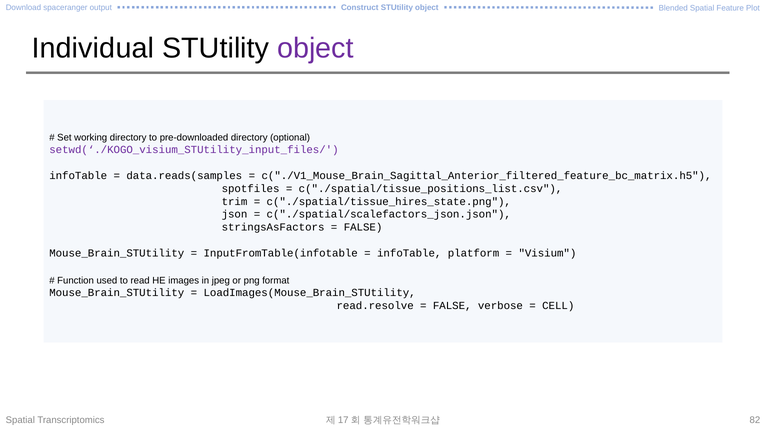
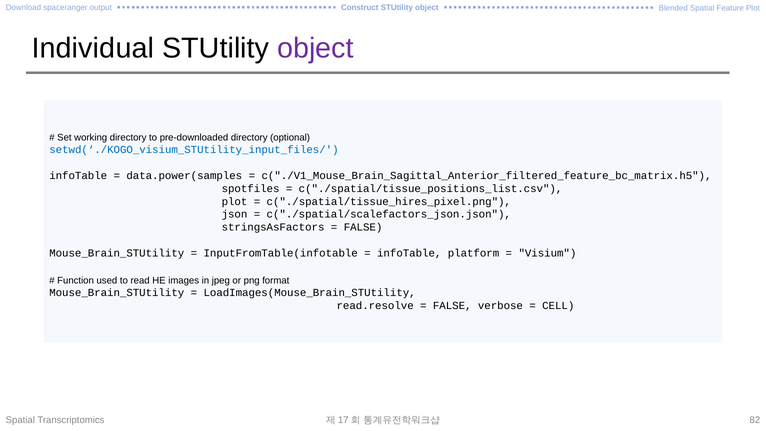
setwd(‘./KOGO_visium_STUtility_input_files/ colour: purple -> blue (194, 150)
data.reads(samples: data.reads(samples -> data.power(samples (184, 176)
trim: trim -> plot (235, 201)
c("./spatial/tissue_hires_state.png: c("./spatial/tissue_hires_state.png -> c("./spatial/tissue_hires_pixel.png (389, 201)
